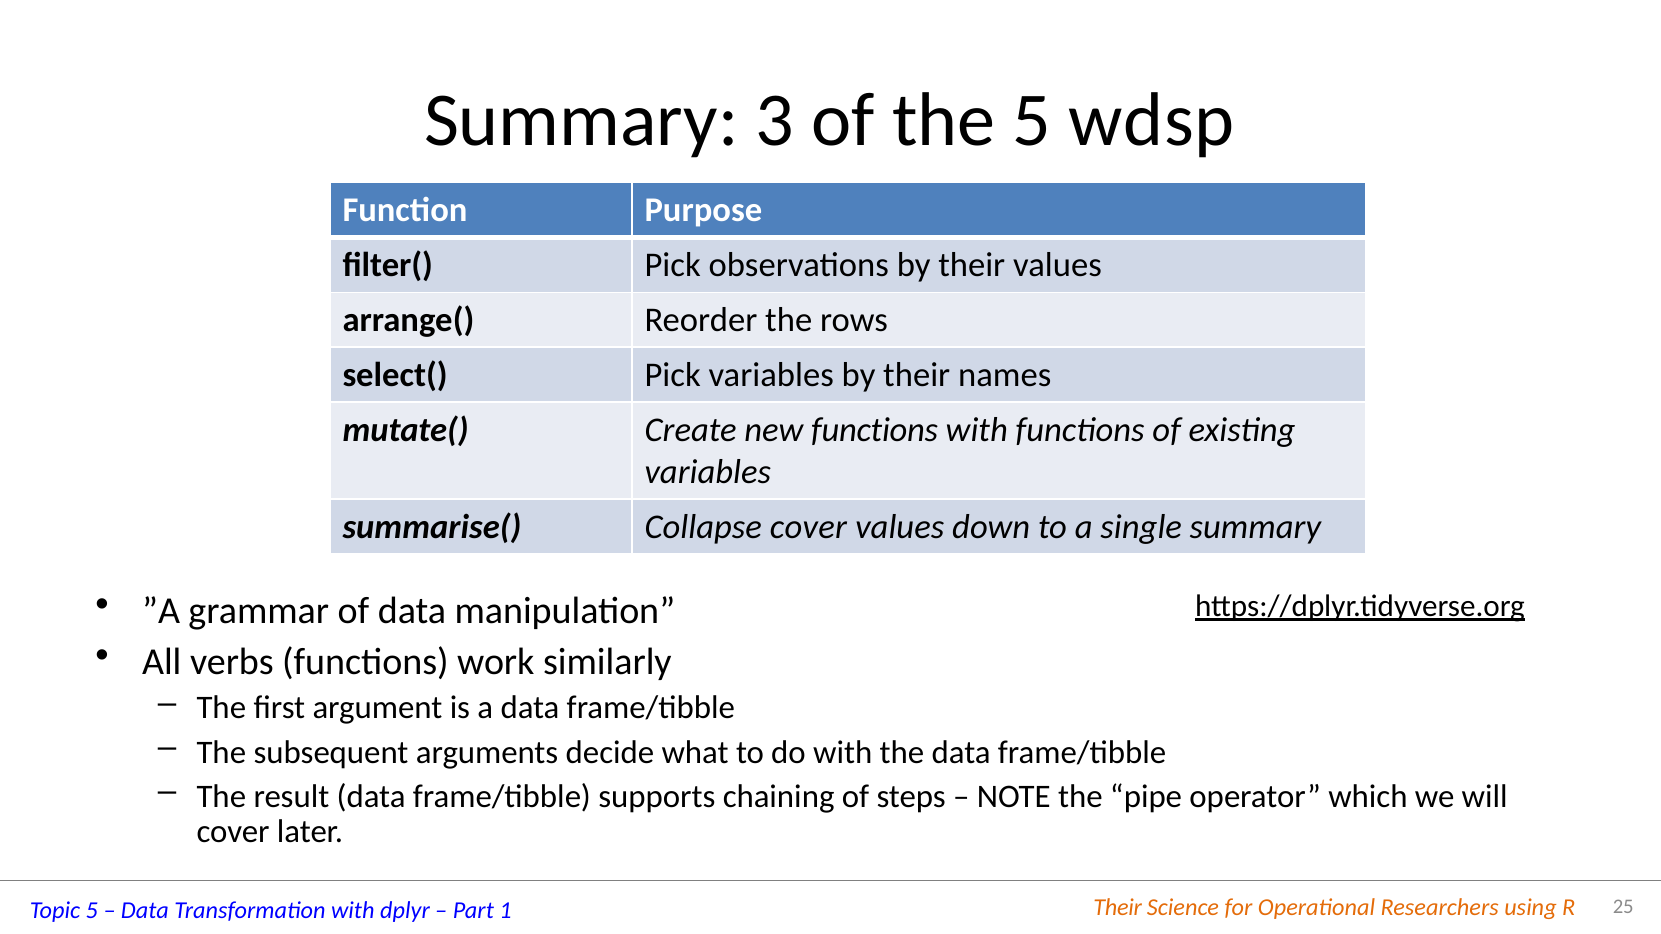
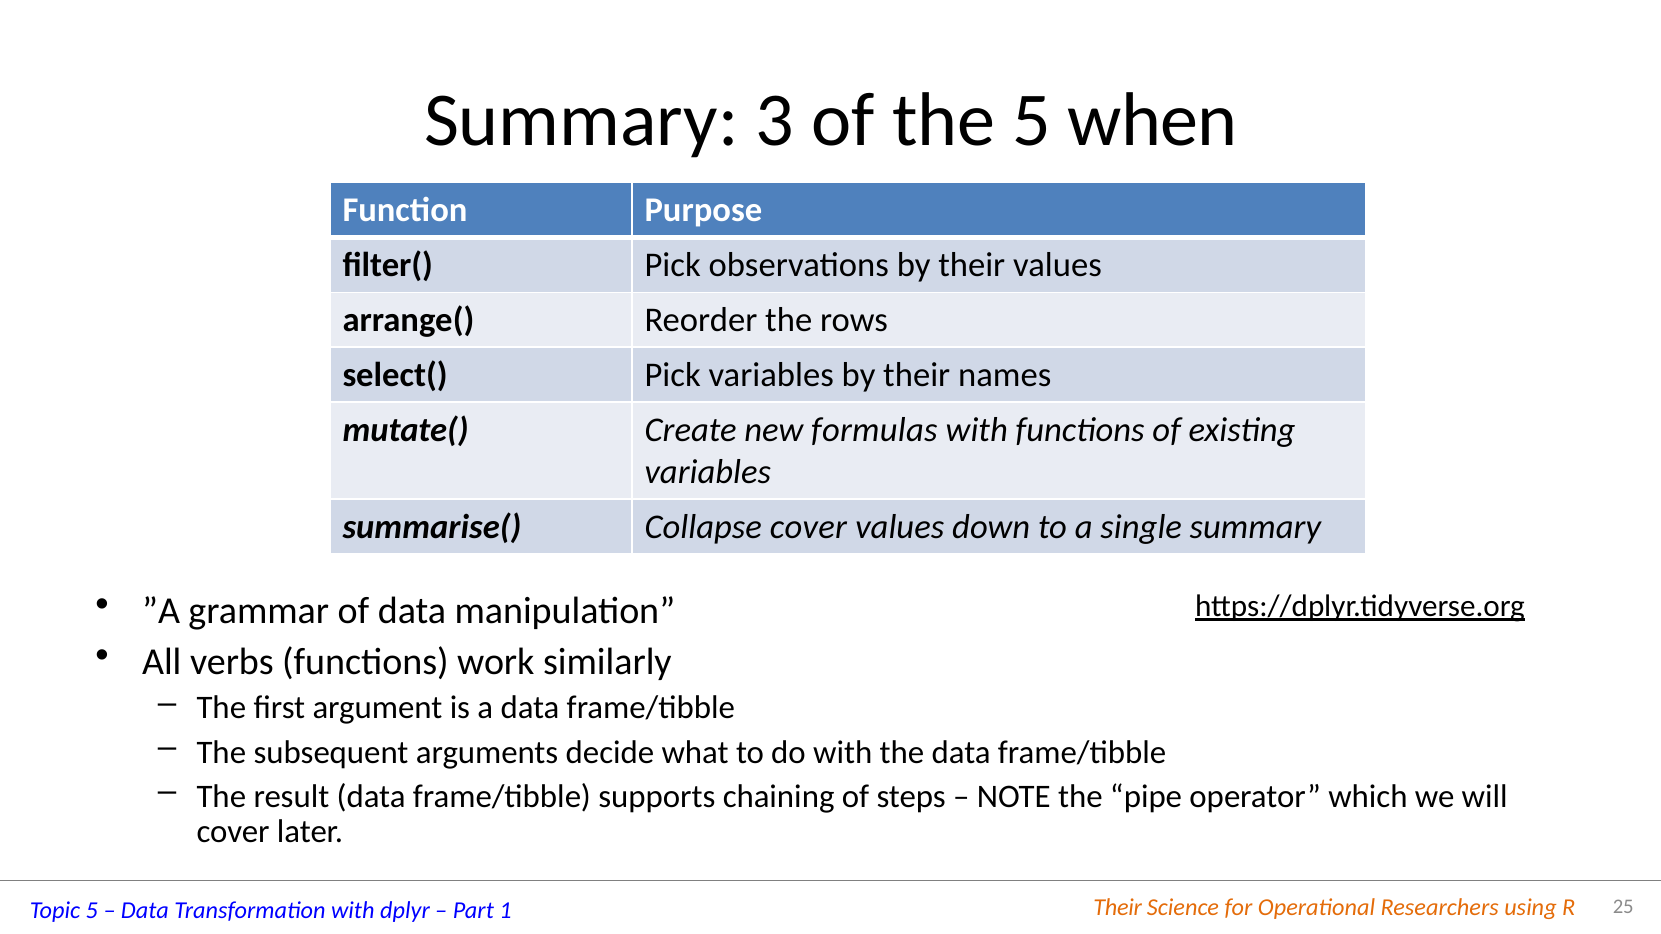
wdsp: wdsp -> when (1152, 121)
new functions: functions -> formulas (874, 430)
